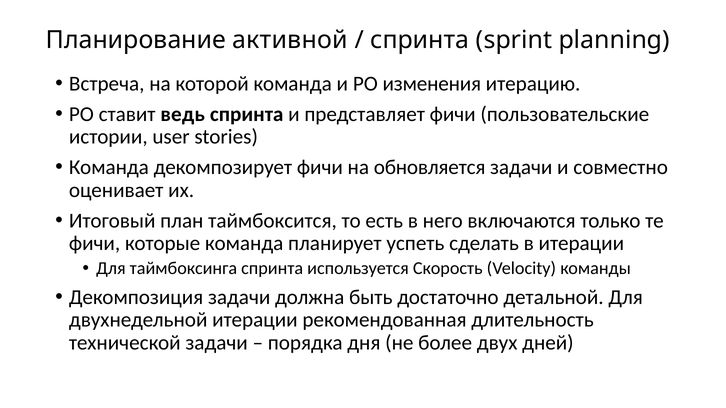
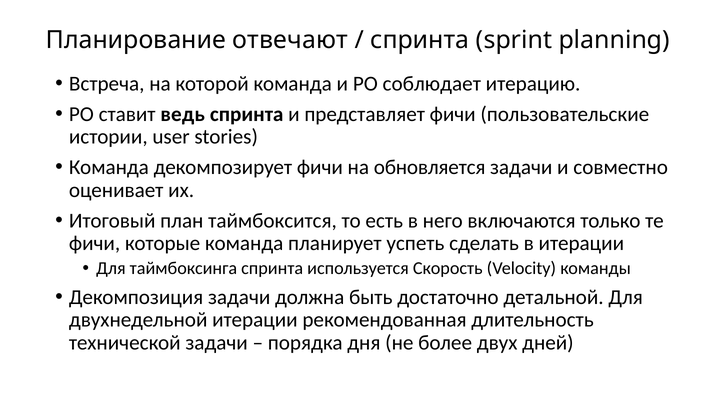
активной: активной -> отвечают (290, 40)
изменения: изменения -> соблюдает (432, 84)
